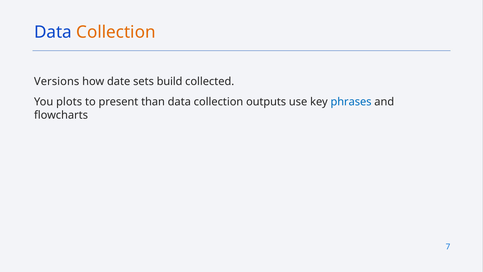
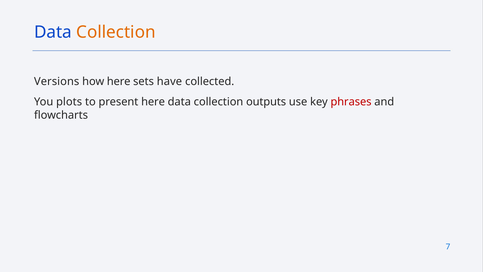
how date: date -> here (119, 82)
build: build -> have (169, 82)
present than: than -> here (153, 102)
phrases colour: blue -> red (351, 102)
